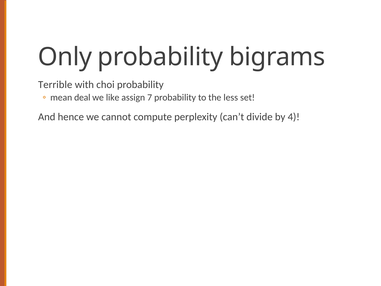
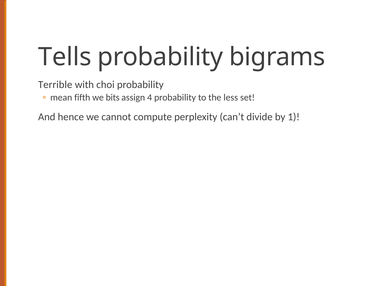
Only: Only -> Tells (65, 57)
deal: deal -> fifth (82, 97)
like: like -> bits (113, 97)
7: 7 -> 4 (150, 97)
4: 4 -> 1 (294, 117)
